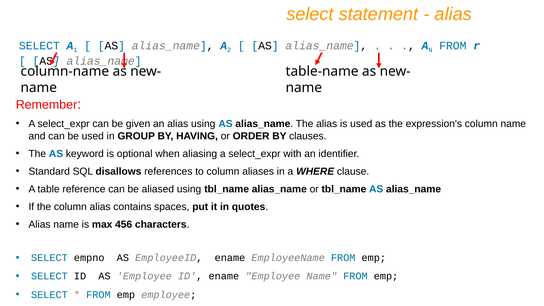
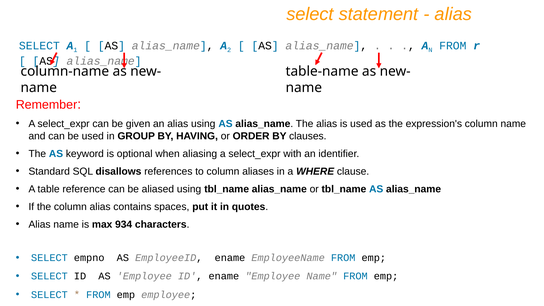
456: 456 -> 934 (124, 224)
